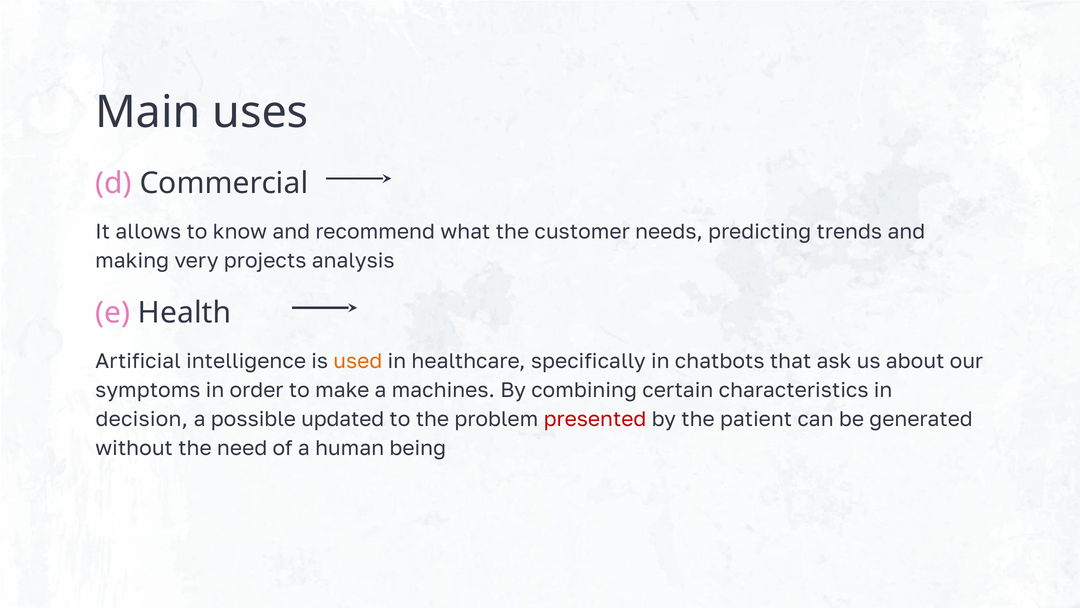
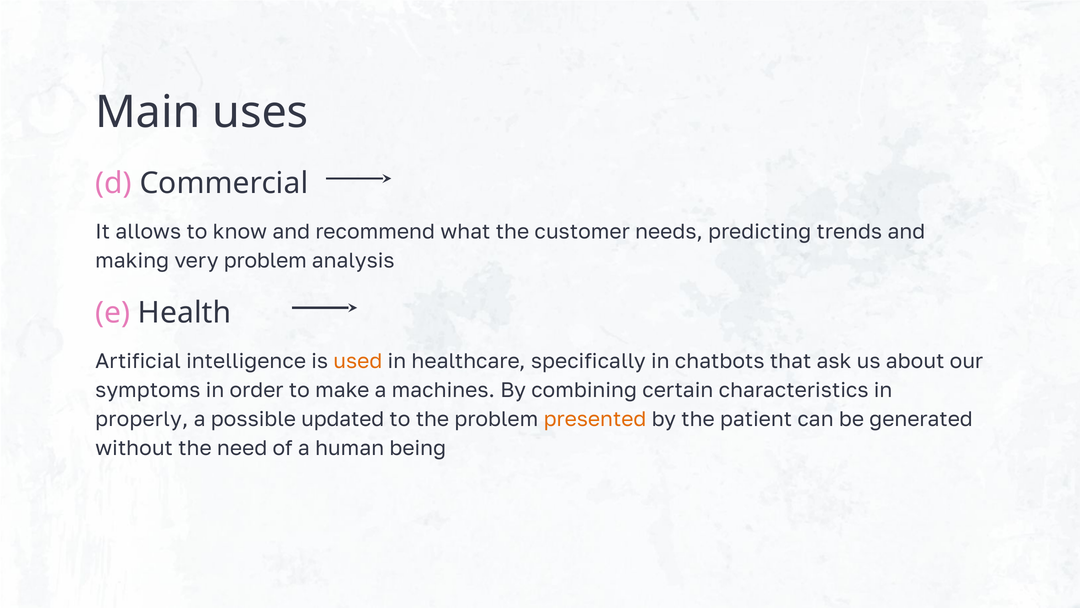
very projects: projects -> problem (265, 261)
decision: decision -> properly (142, 419)
presented colour: red -> orange (595, 419)
